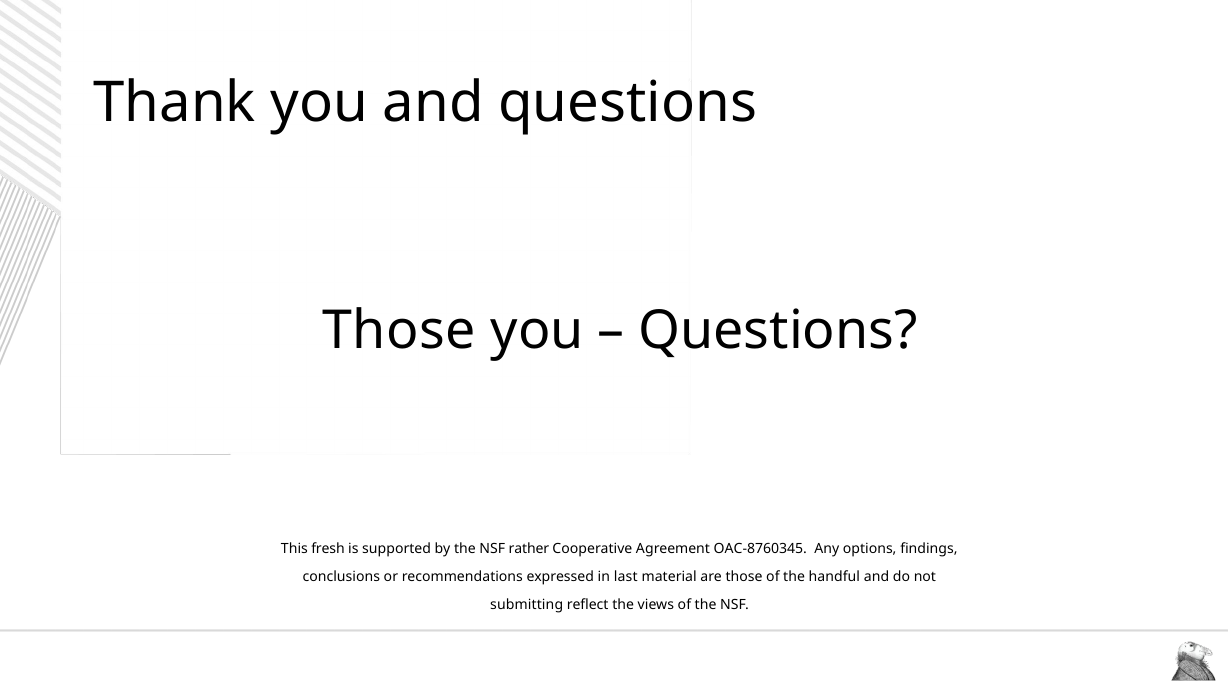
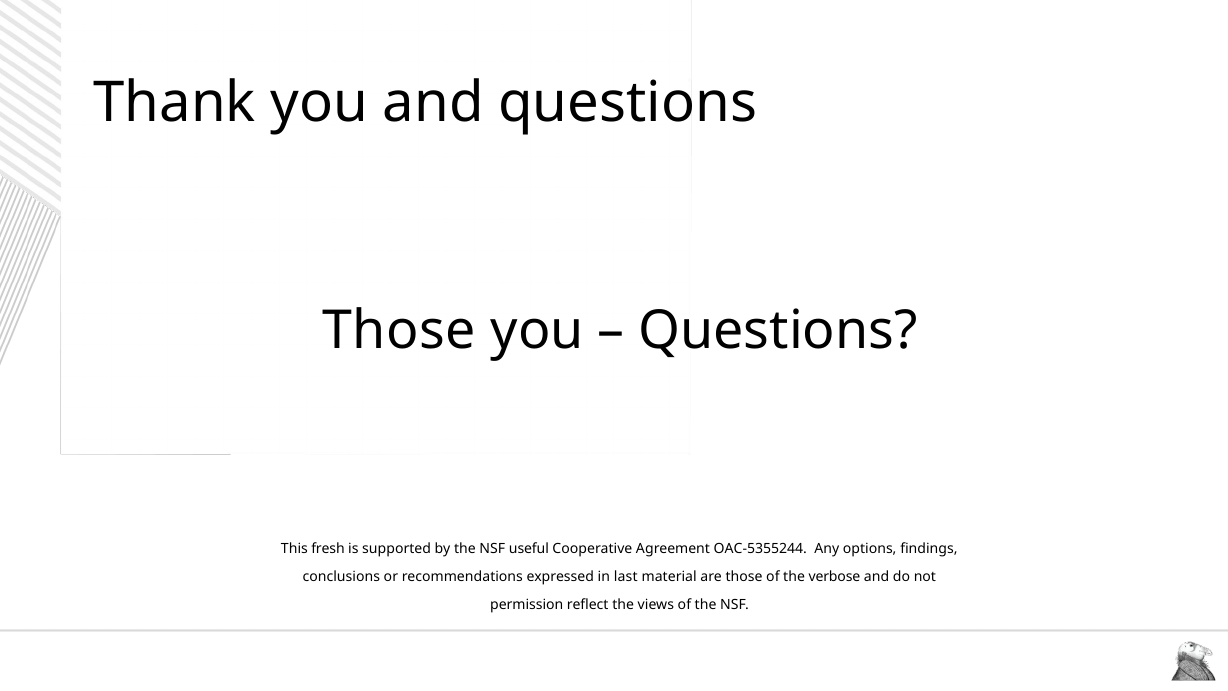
rather: rather -> useful (529, 548)
OAC-8760345: OAC-8760345 -> OAC-5355244 (760, 548)
handful: handful -> verbose (834, 576)
submitting: submitting -> permission (527, 604)
